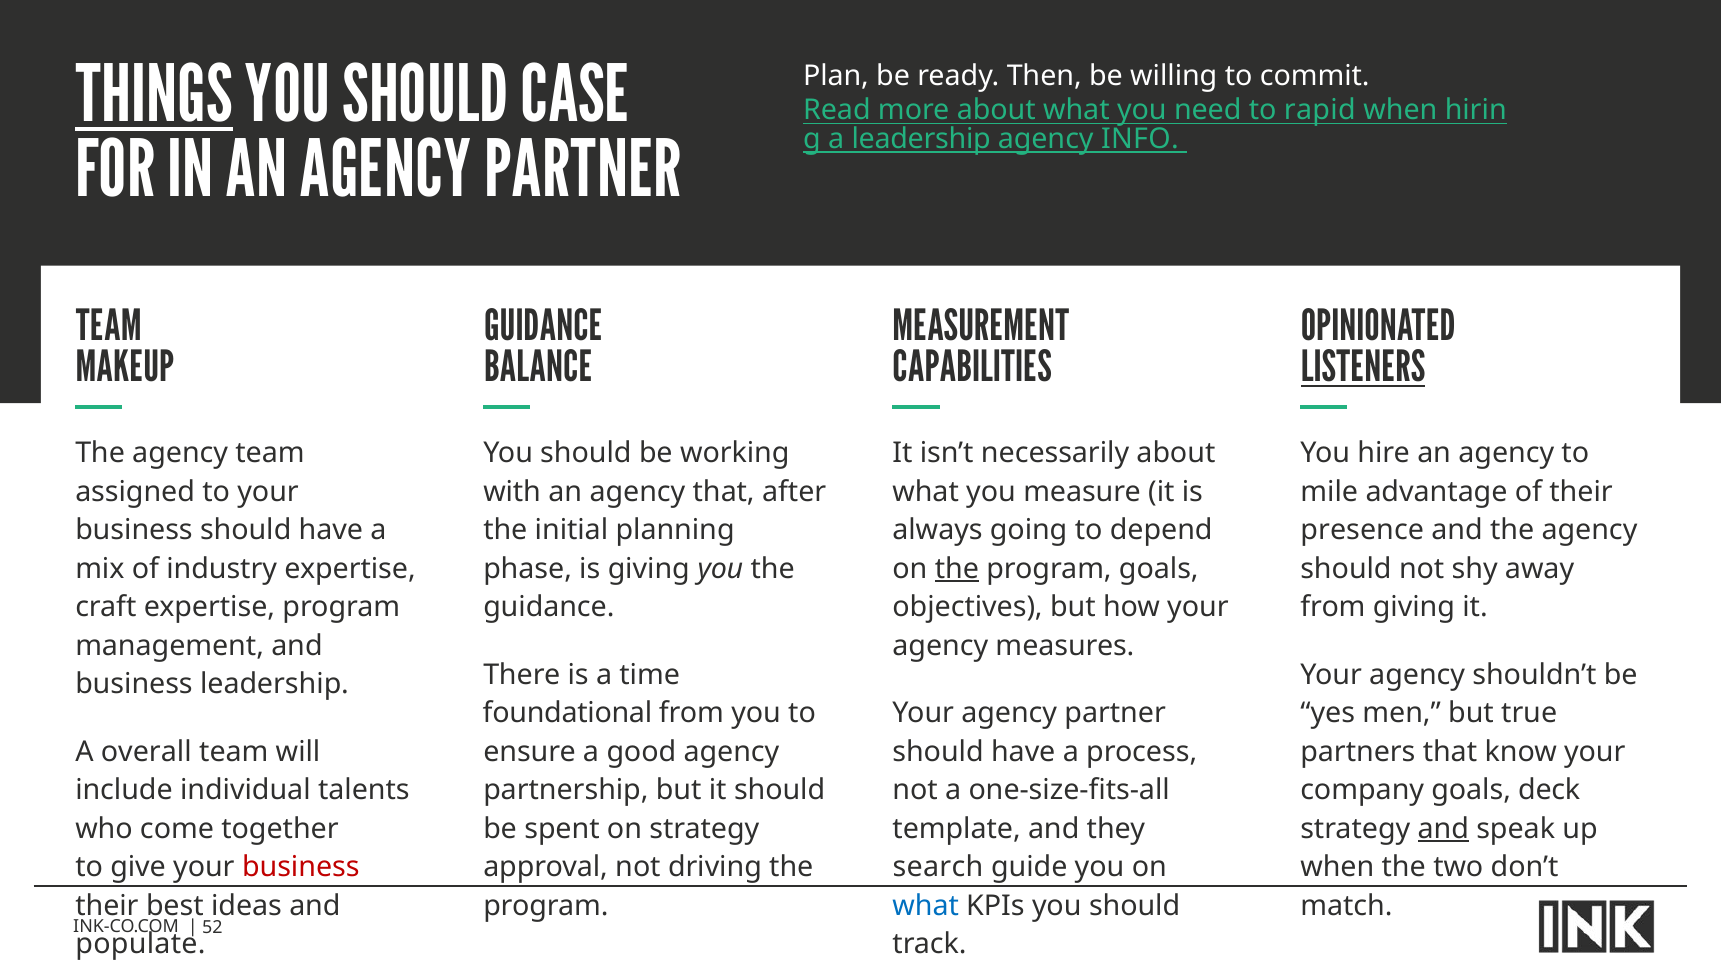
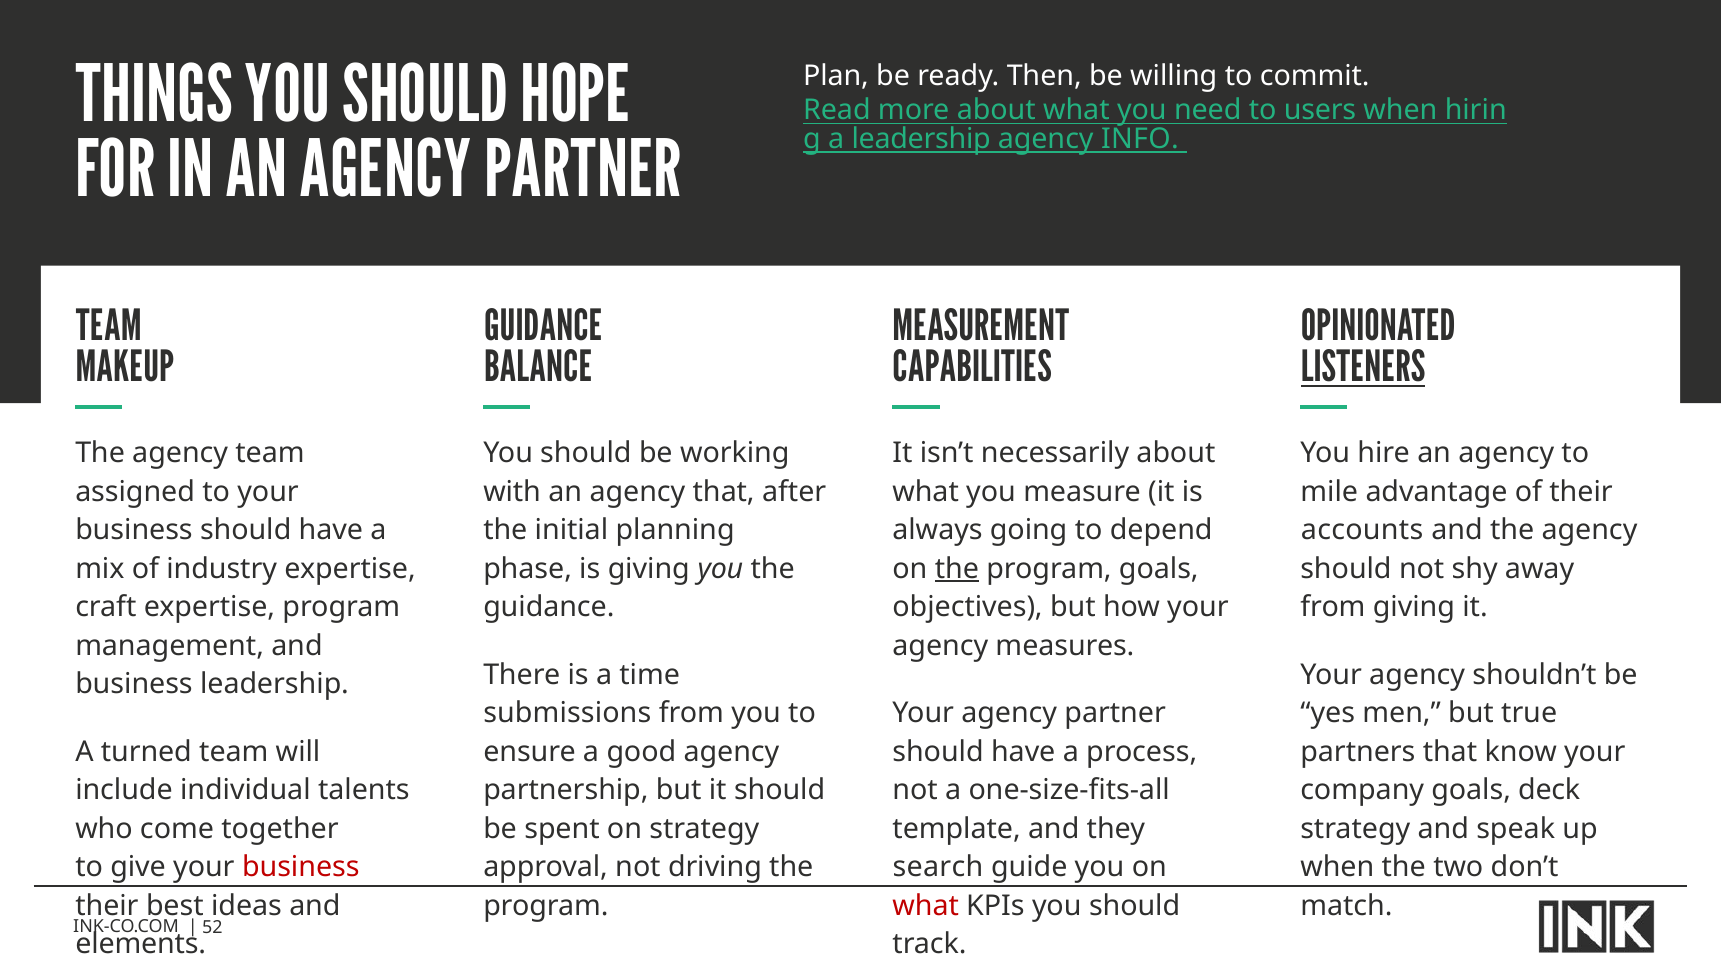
THINGS underline: present -> none (154, 95)
CASE: CASE -> HOPE (576, 95)
rapid: rapid -> users (1320, 110)
presence: presence -> accounts (1362, 530)
foundational: foundational -> submissions (567, 713)
overall: overall -> turned (146, 752)
and underline: present -> none (1443, 829)
what colour: blue -> red (926, 906)
populate: populate -> elements (141, 944)
